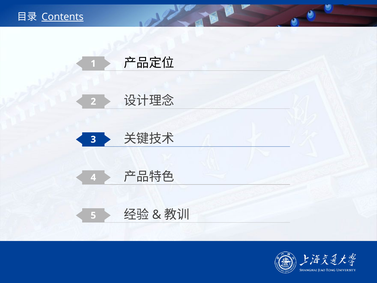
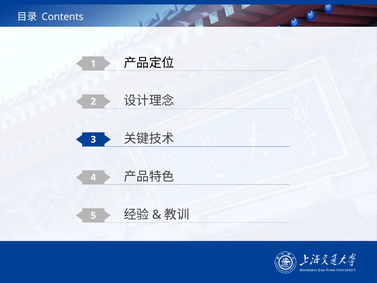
Contents underline: present -> none (63, 17)
